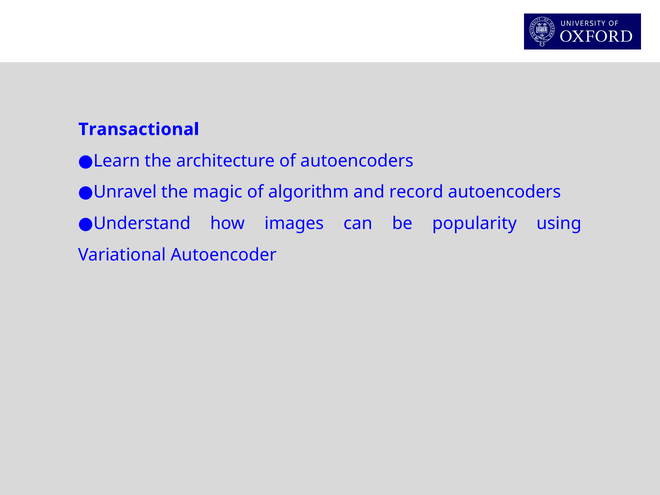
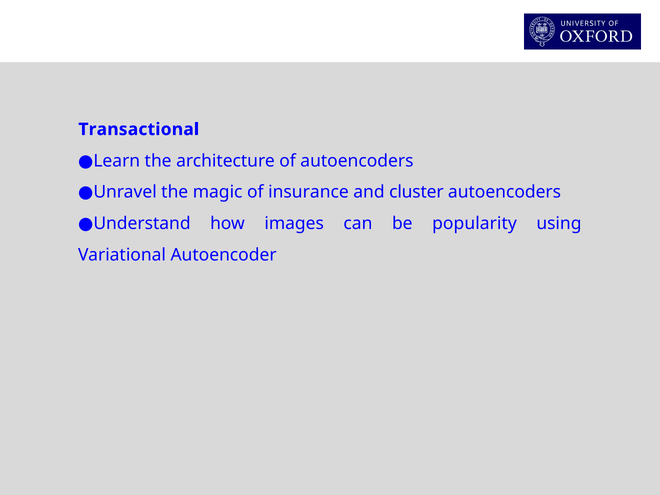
algorithm: algorithm -> insurance (308, 192)
record: record -> cluster (416, 192)
